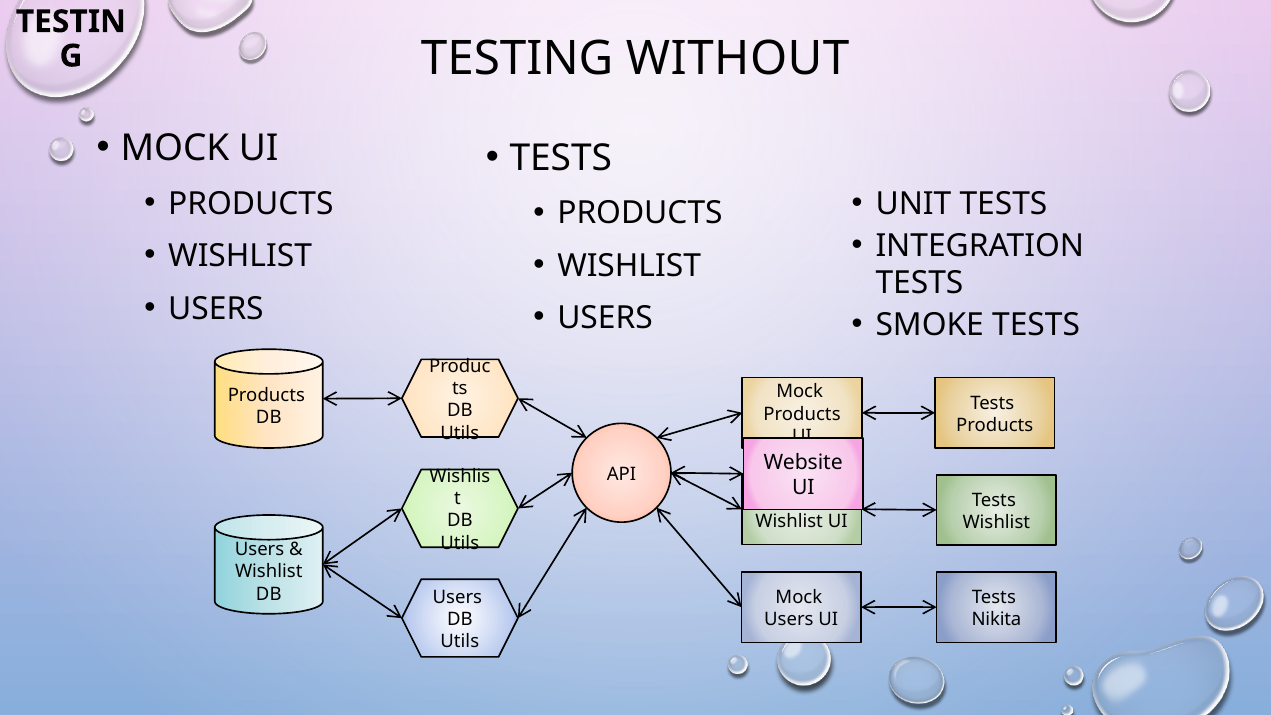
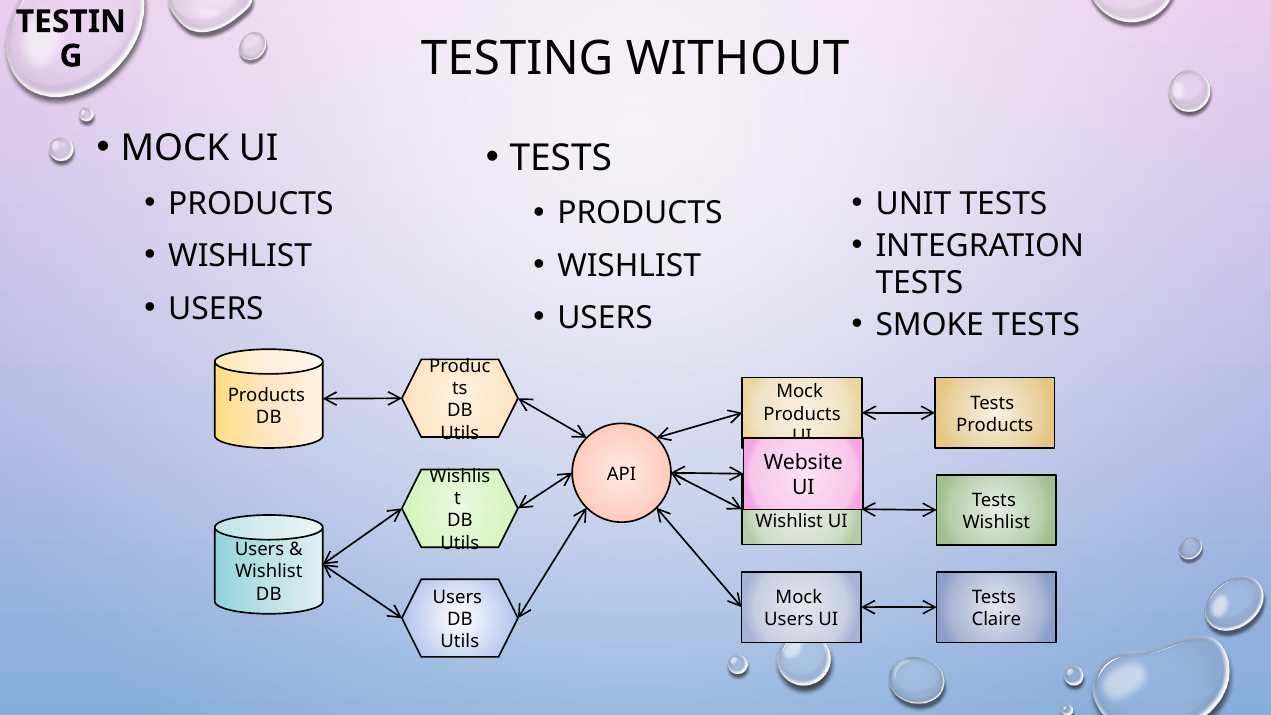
Nikita: Nikita -> Claire (996, 619)
